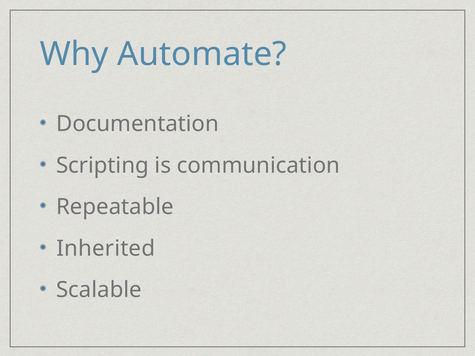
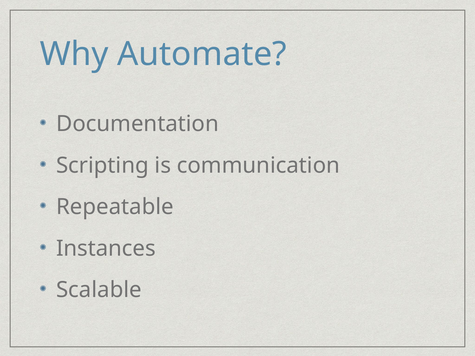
Inherited: Inherited -> Instances (106, 249)
